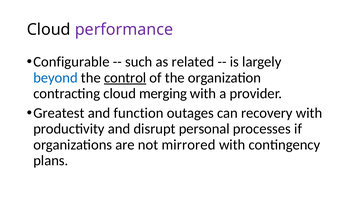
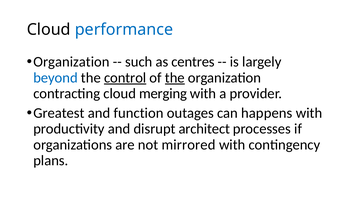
performance colour: purple -> blue (124, 29)
Configurable: Configurable -> Organization (71, 62)
related: related -> centres (193, 62)
the underline: none -> present (175, 77)
recovery: recovery -> happens (267, 113)
personal: personal -> architect (204, 128)
